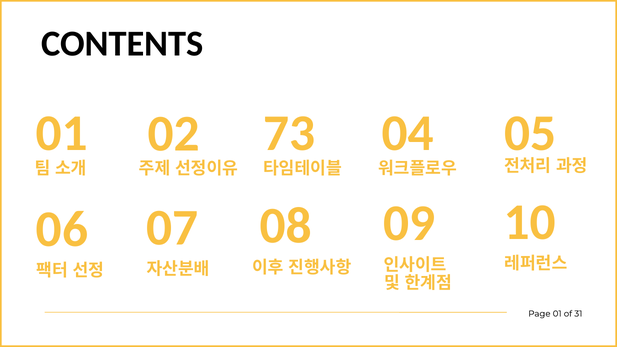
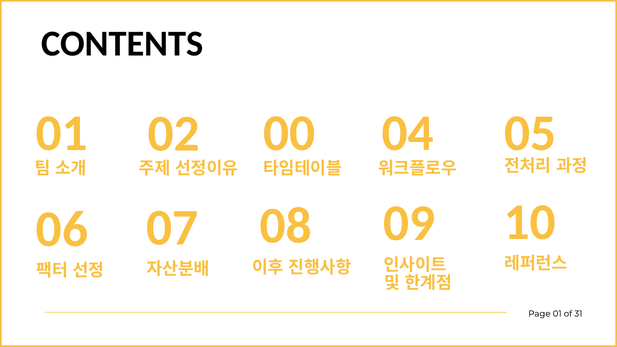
73: 73 -> 00 (289, 133)
